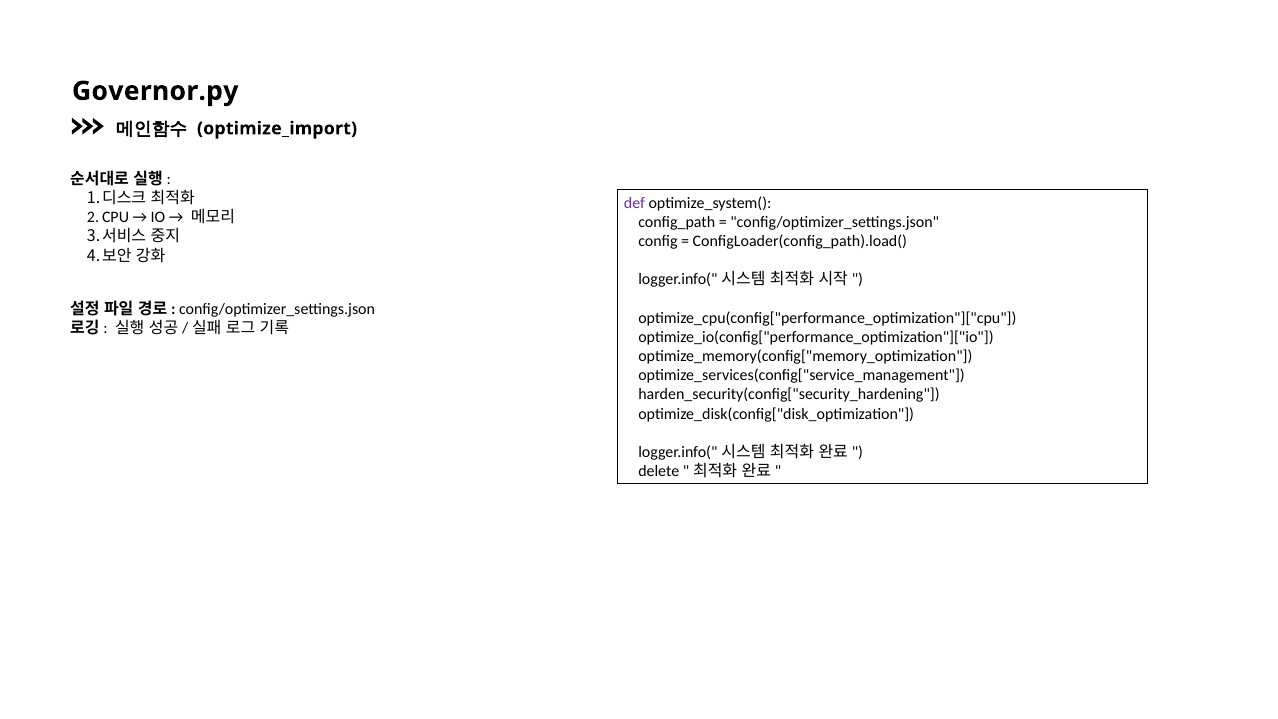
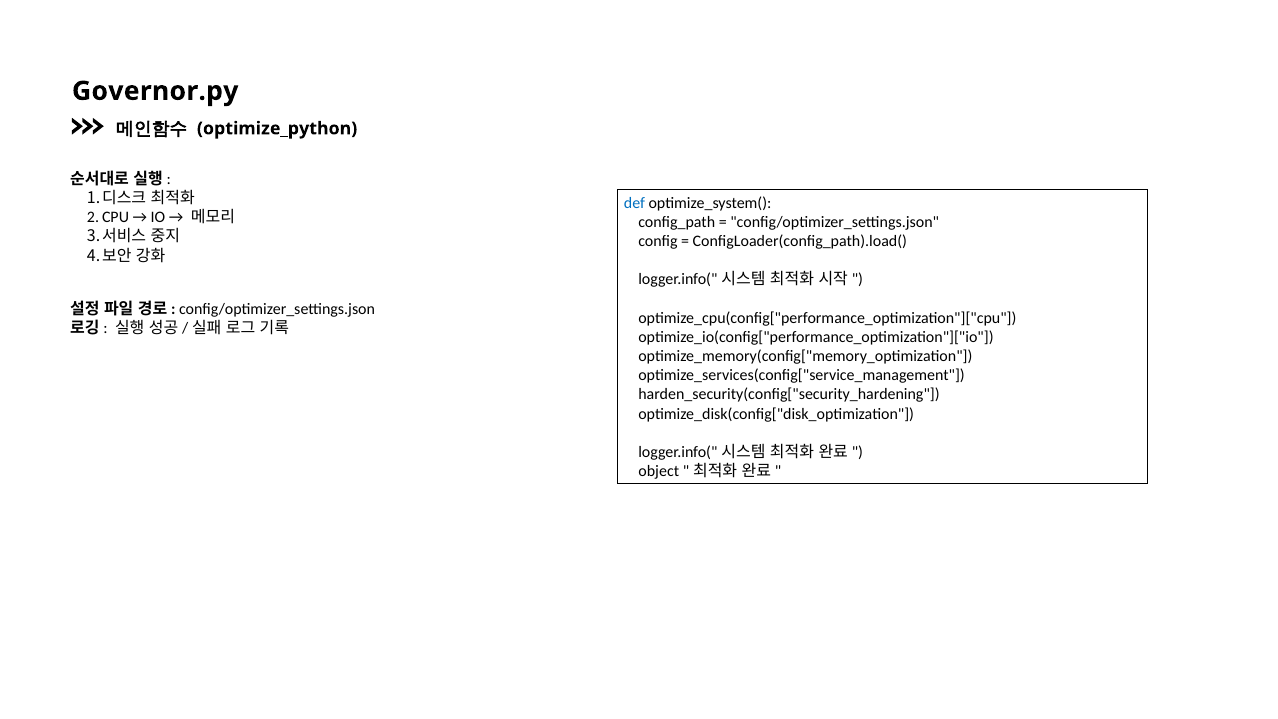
optimize_import: optimize_import -> optimize_python (277, 128)
def colour: purple -> blue (635, 203)
delete: delete -> object (659, 471)
